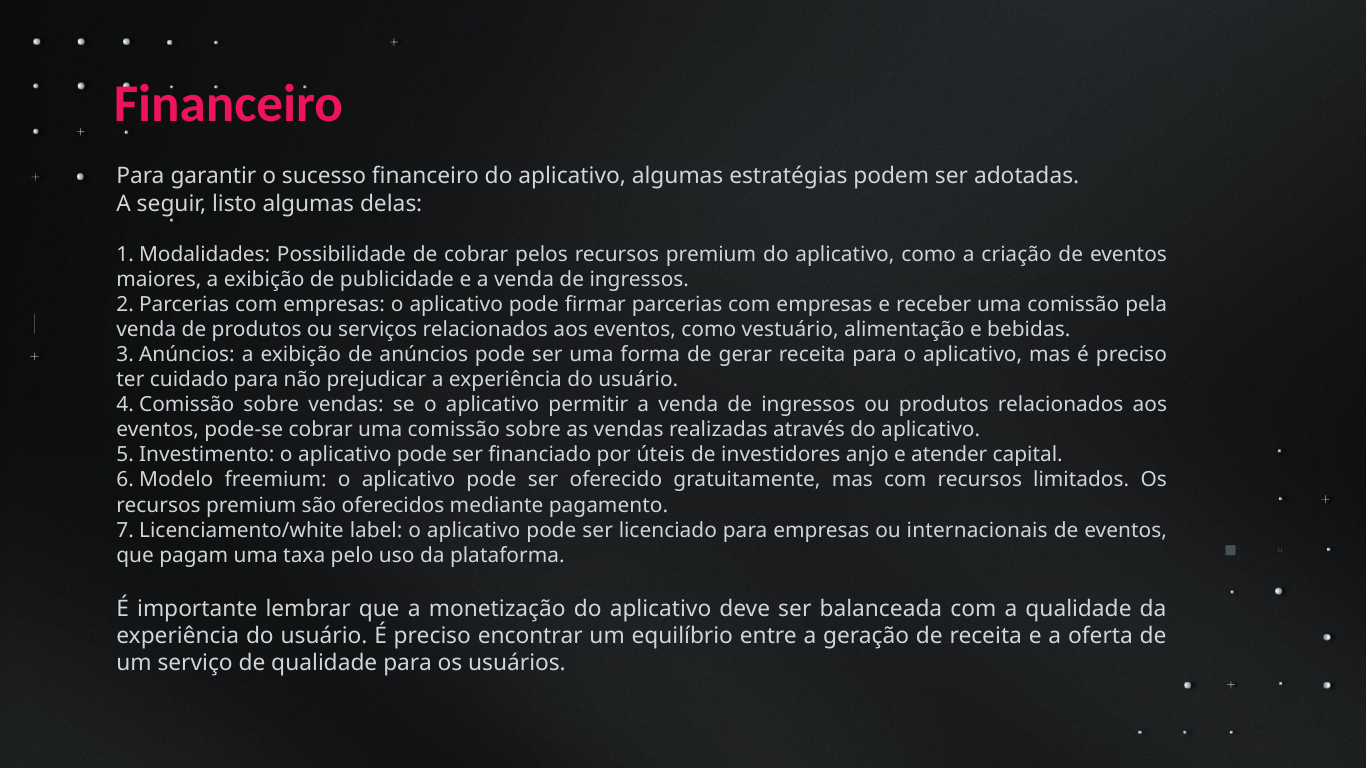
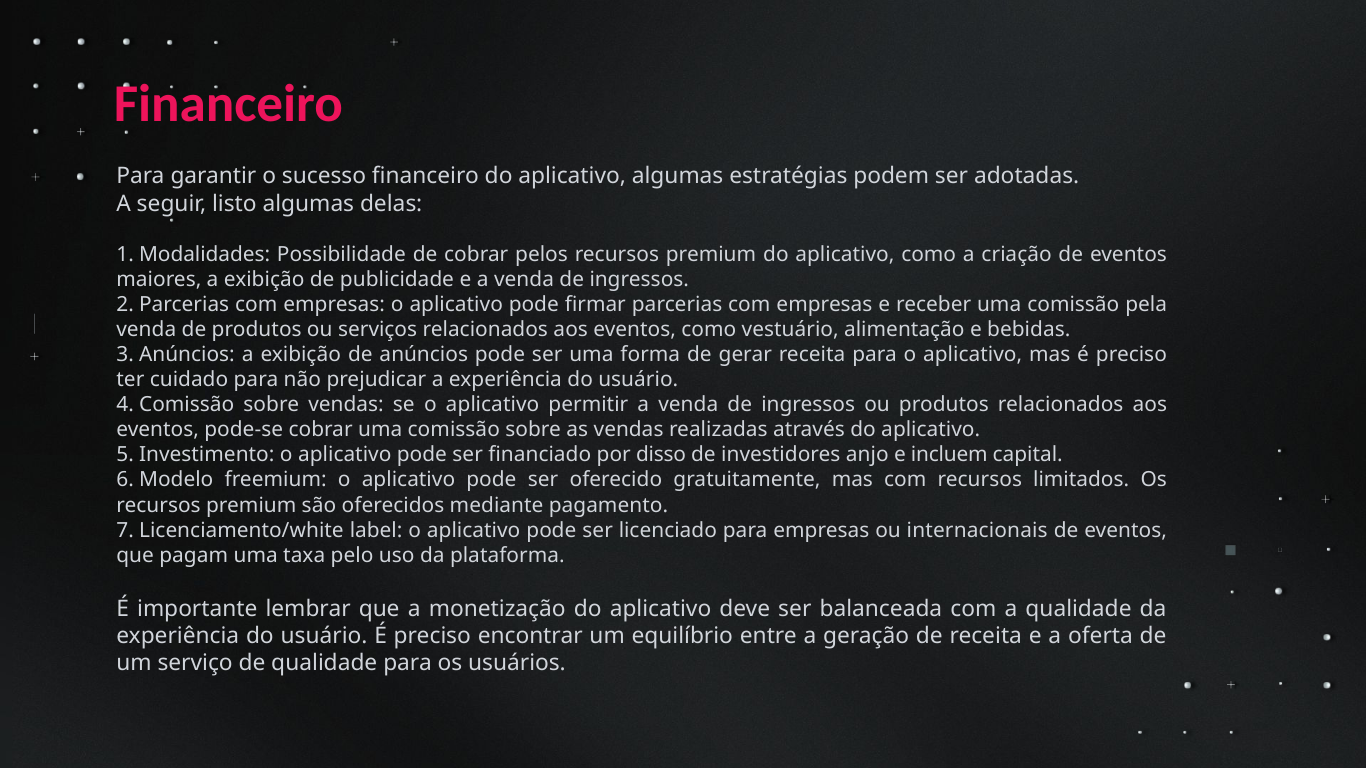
úteis: úteis -> disso (661, 455)
atender: atender -> incluem (949, 455)
